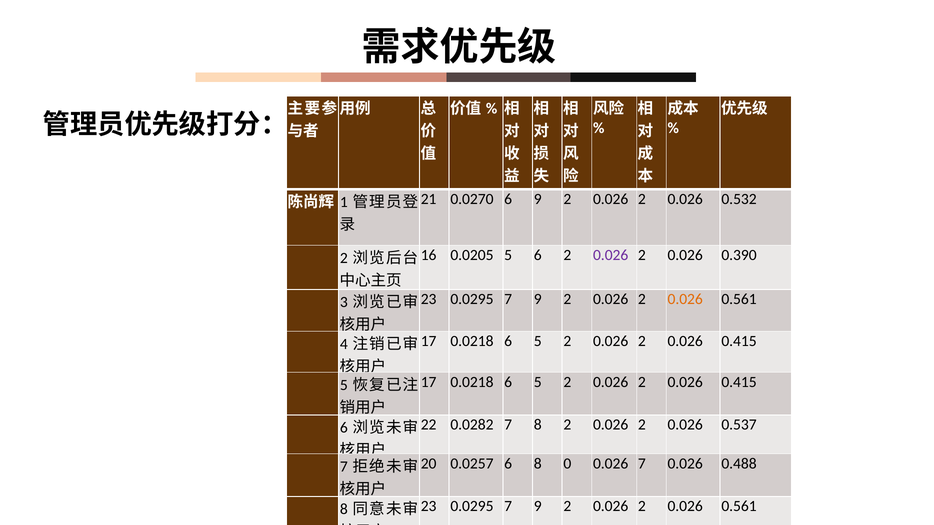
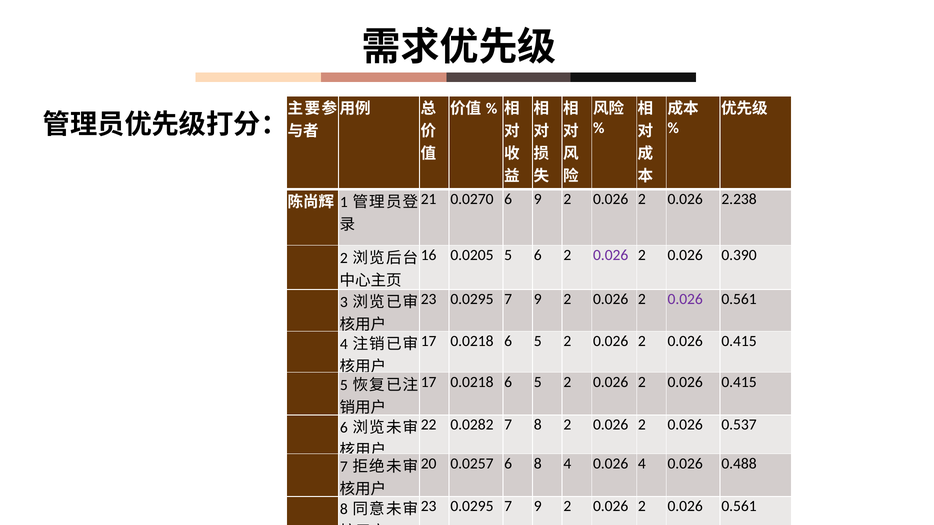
0.532: 0.532 -> 2.238 (739, 199)
0.026 colour: orange -> purple (685, 299)
8 0: 0 -> 4 (567, 464)
0.026 7: 7 -> 4 (642, 464)
